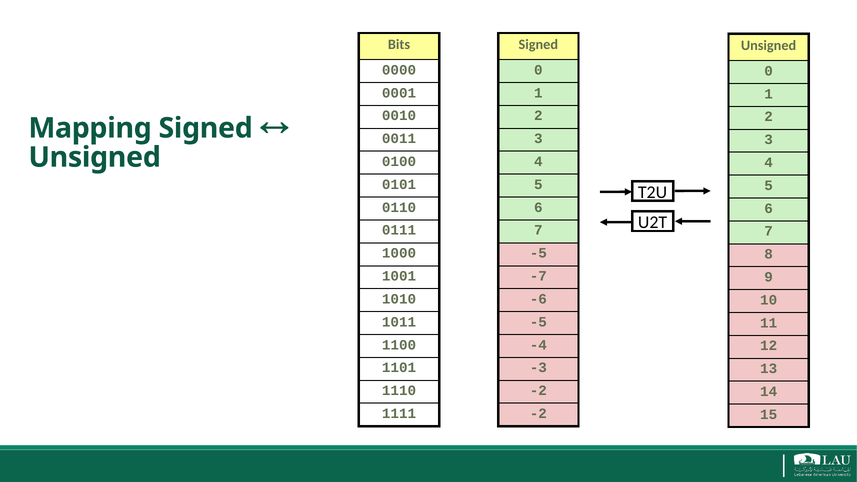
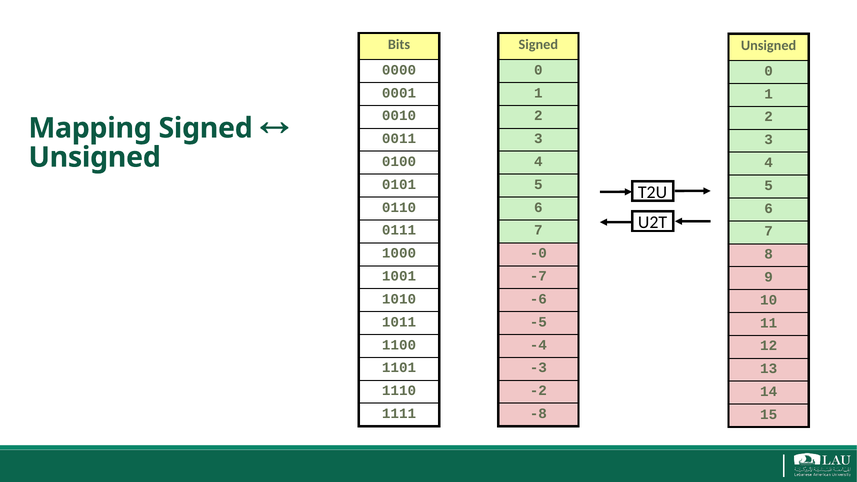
-5: -5 -> -0 (538, 253)
-2: -2 -> -8 (538, 414)
